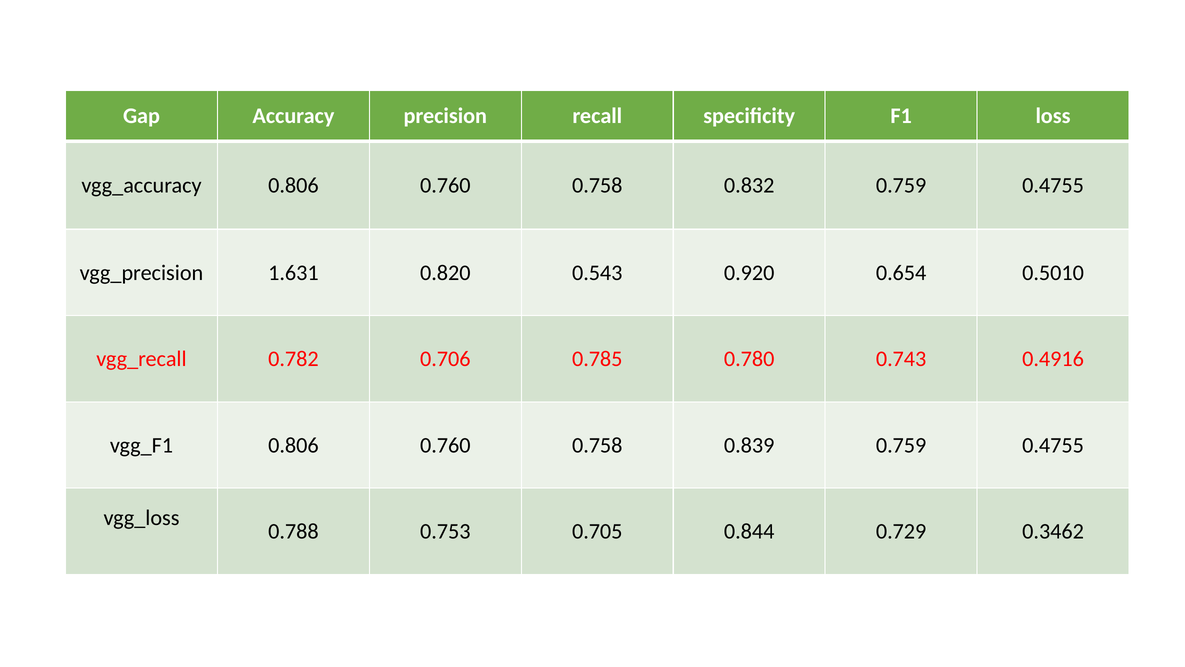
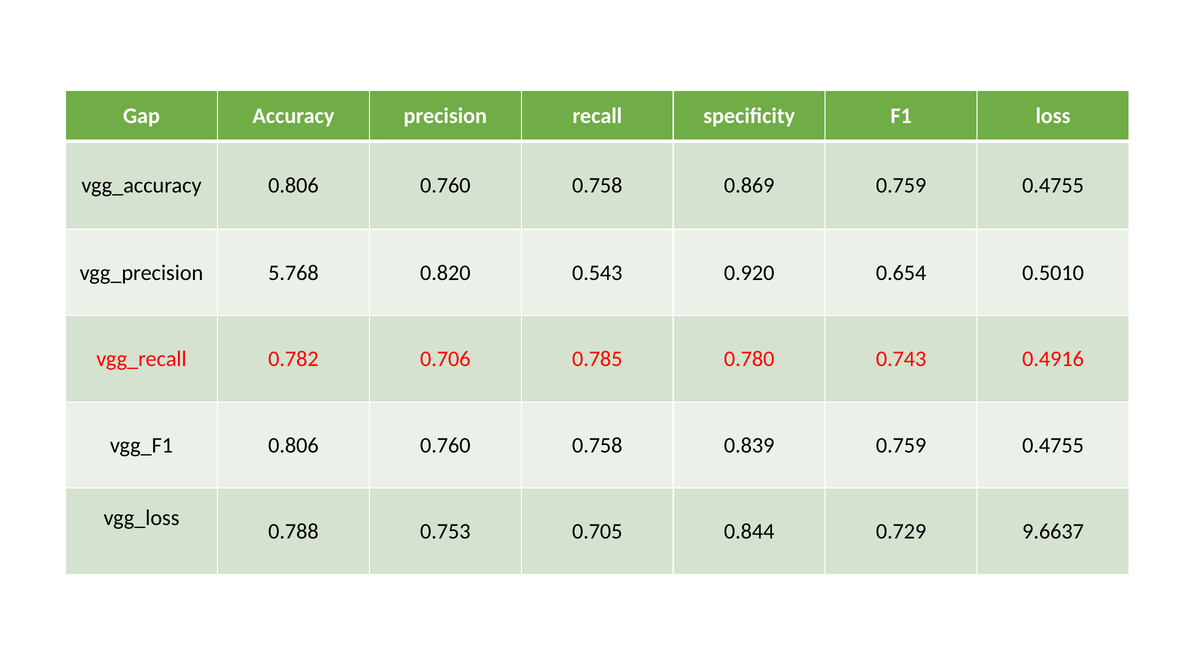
0.832: 0.832 -> 0.869 (749, 185)
1.631: 1.631 -> 5.768 (293, 272)
0.3462: 0.3462 -> 9.6637 (1053, 531)
